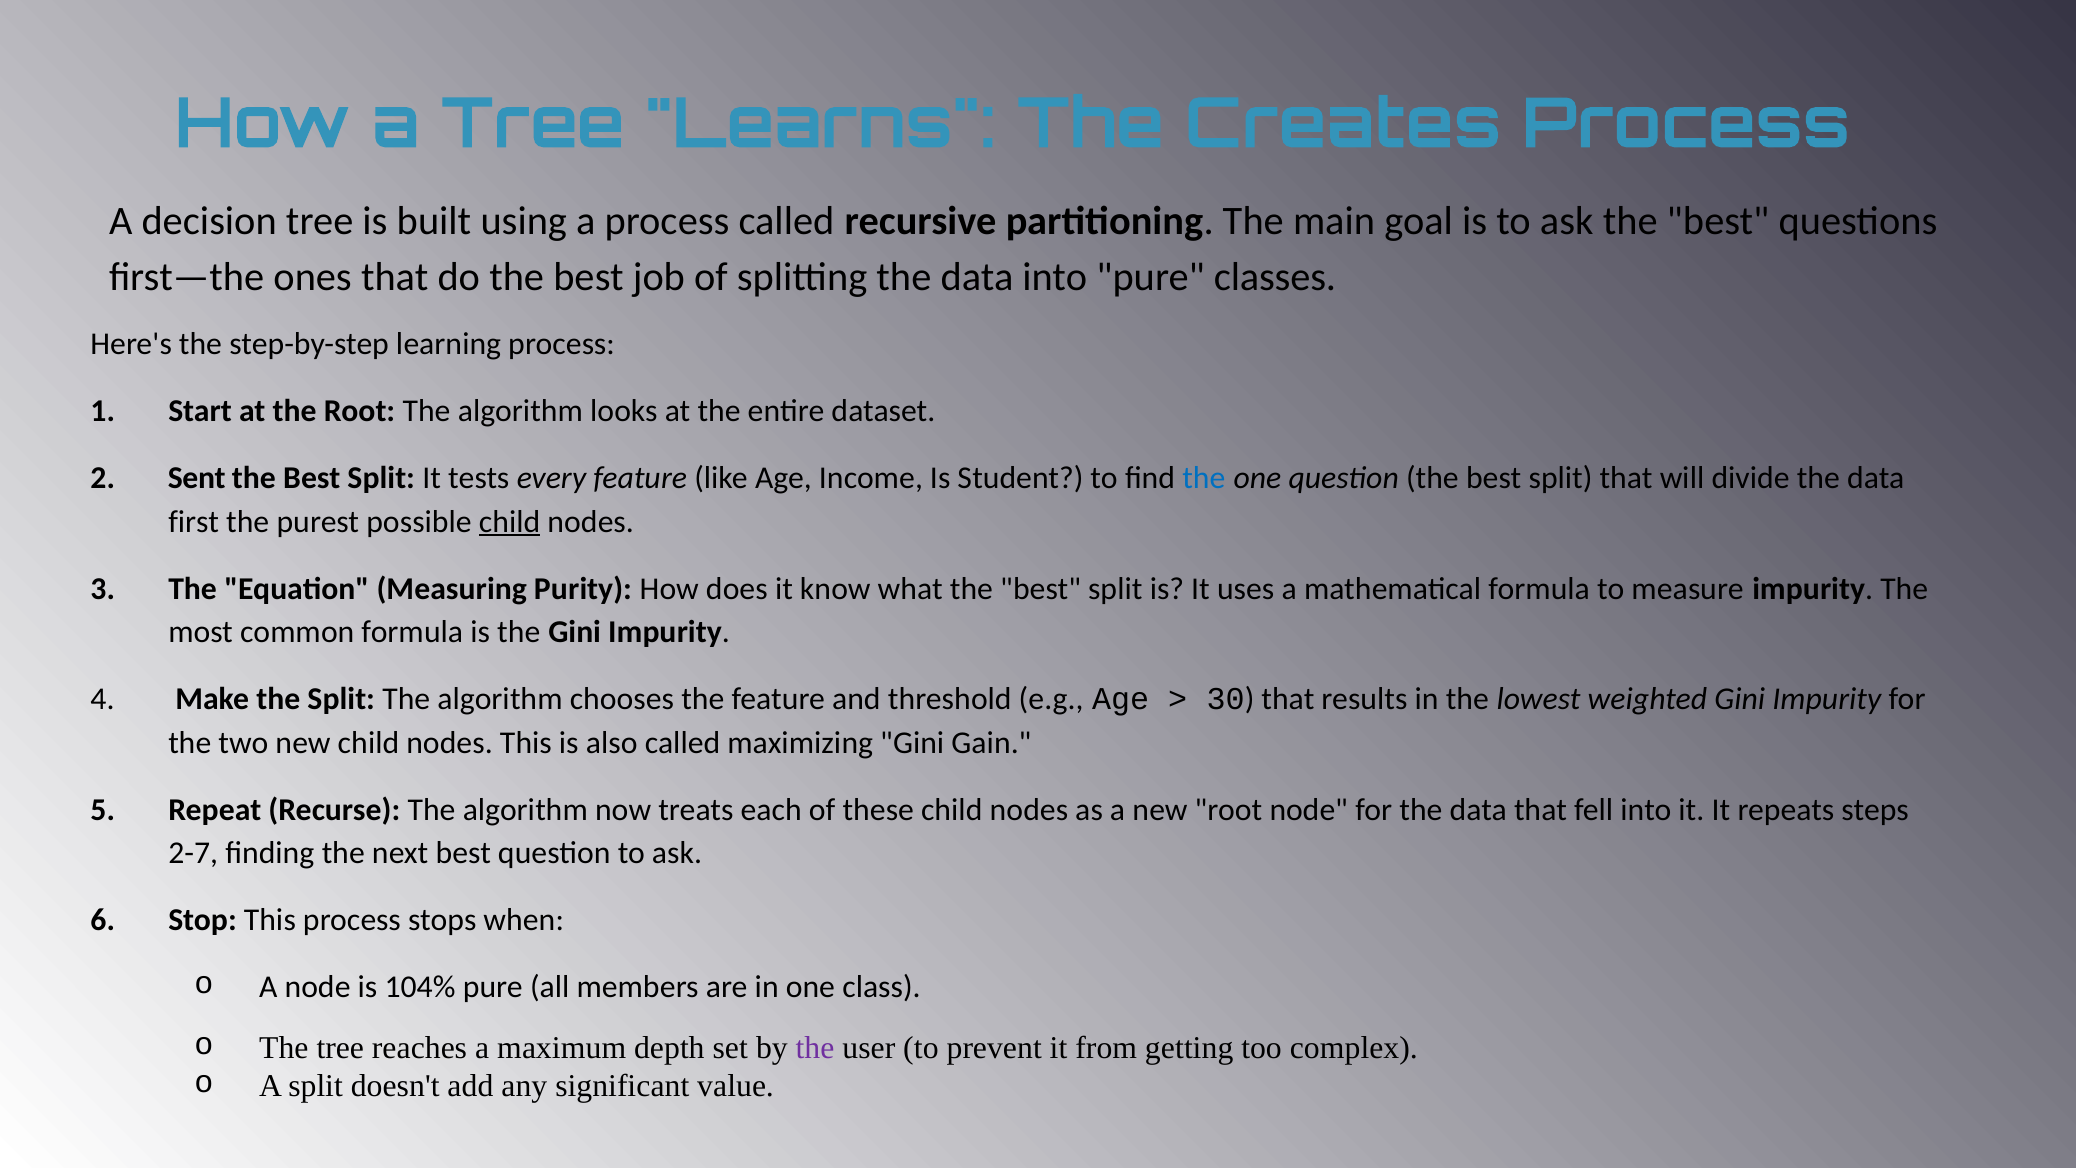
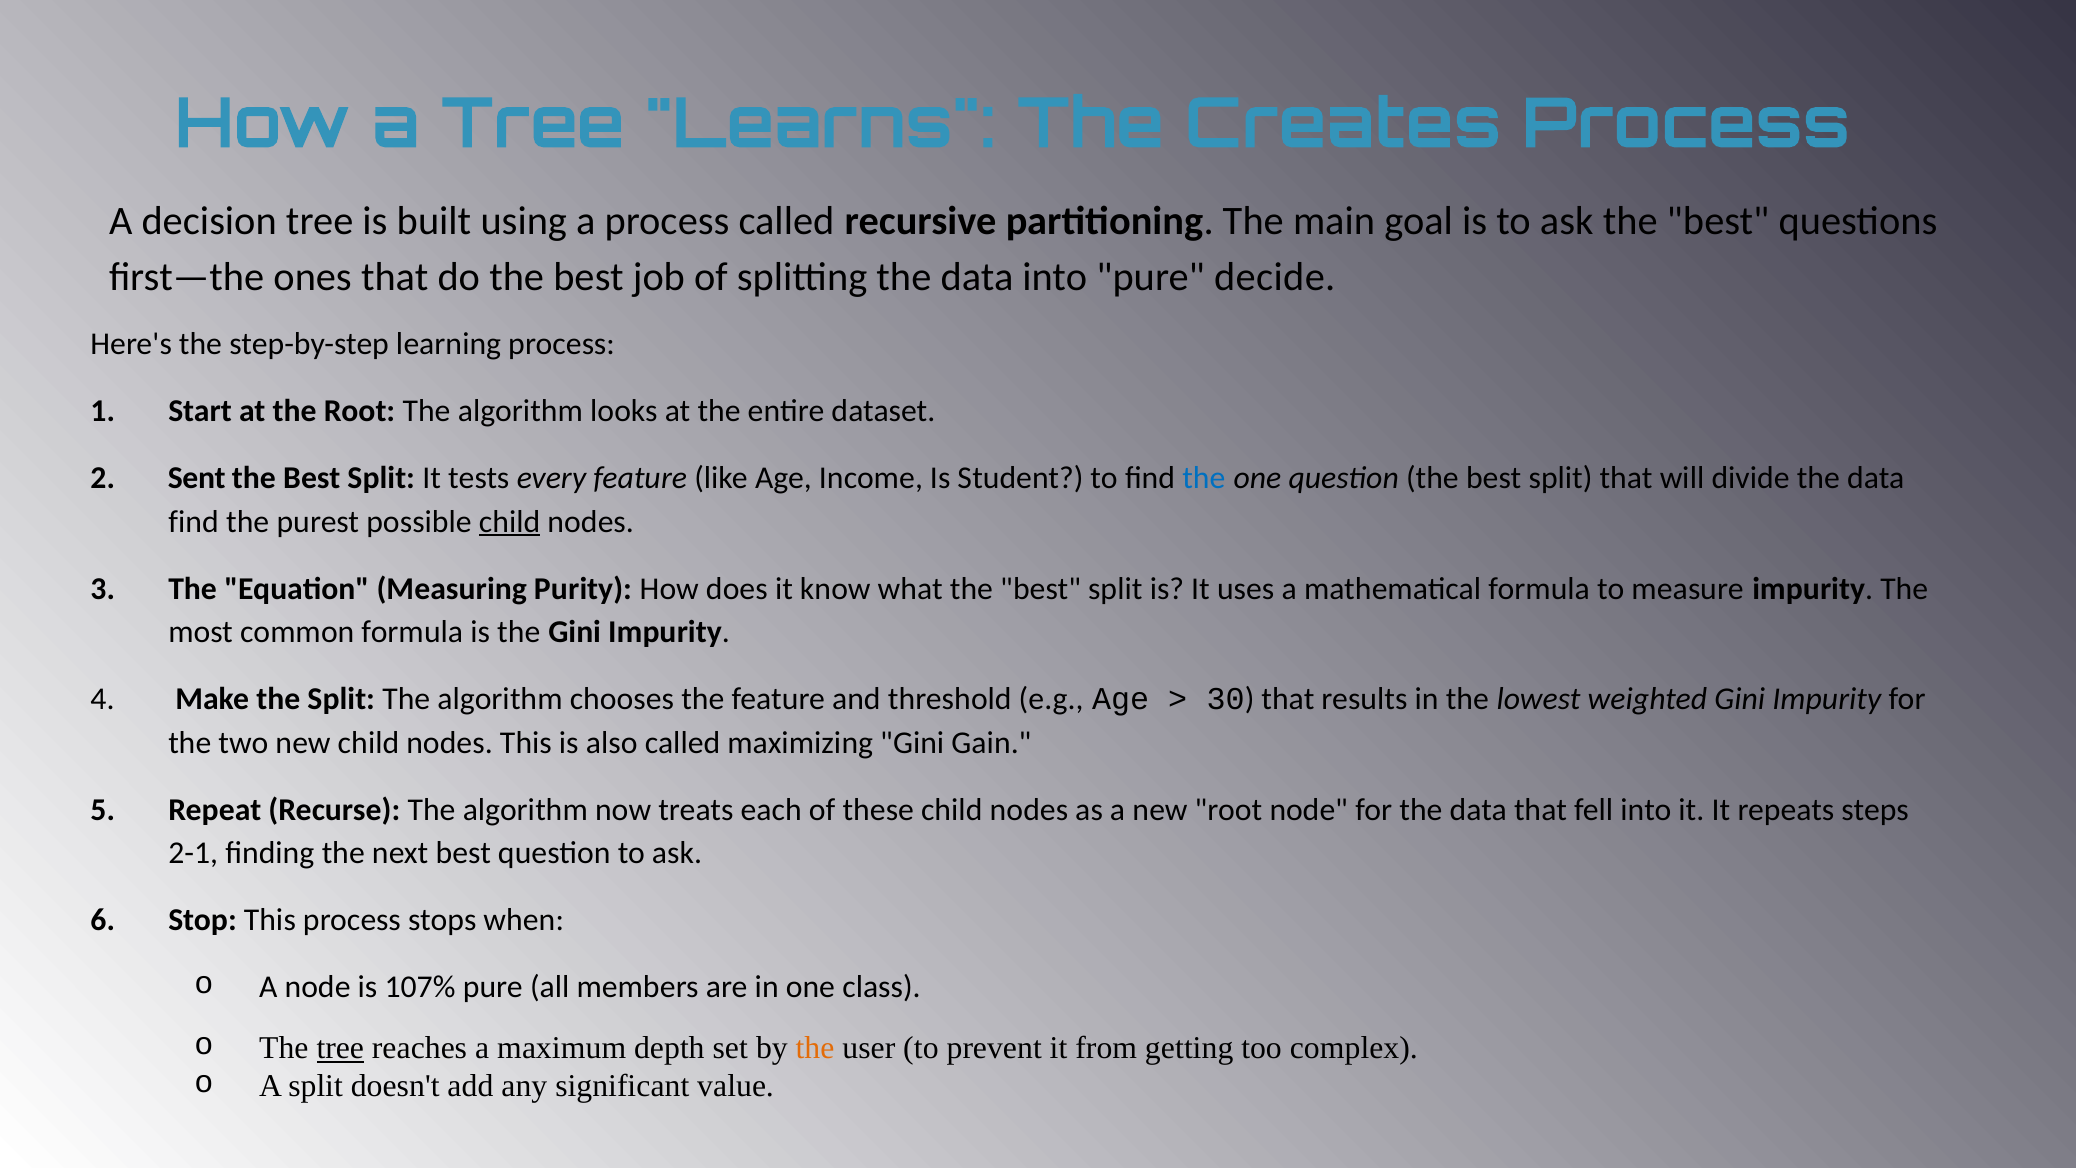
classes: classes -> decide (1275, 277)
first: first -> find (194, 522)
2-7: 2-7 -> 2-1 (193, 853)
104%: 104% -> 107% (420, 987)
tree underline: none -> present (340, 1048)
the colour: purple -> orange (815, 1048)
